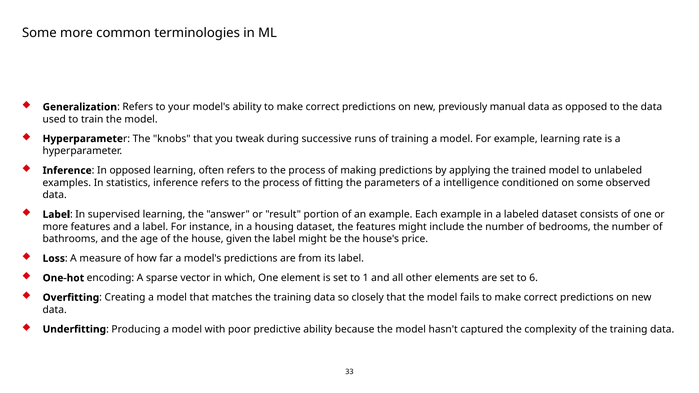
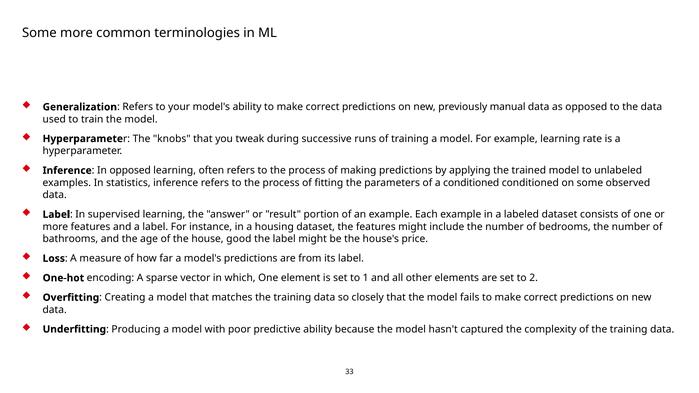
a intelligence: intelligence -> conditioned (471, 183)
given: given -> good (239, 239)
6: 6 -> 2 (534, 278)
